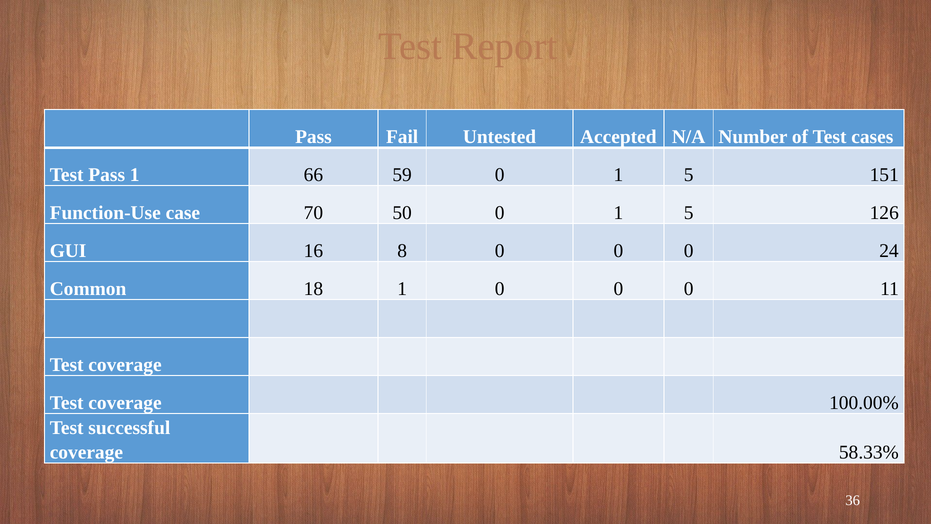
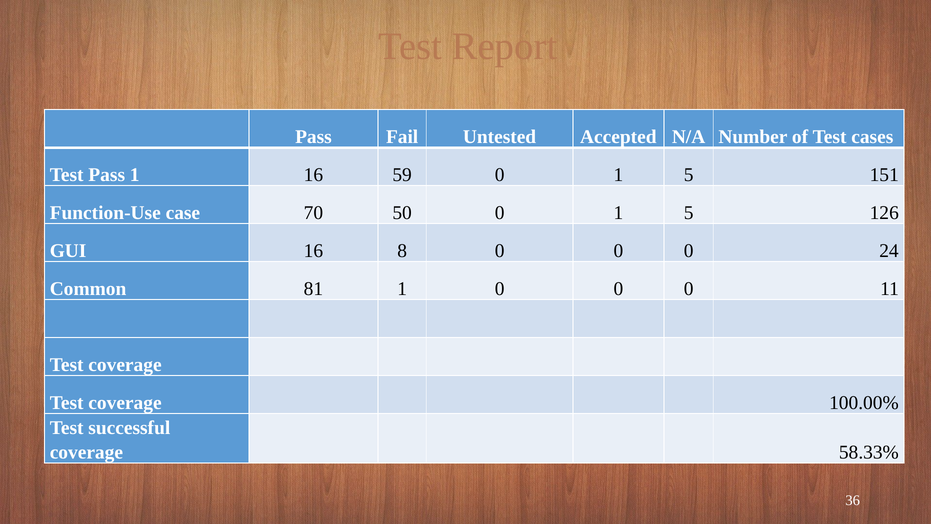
1 66: 66 -> 16 (313, 175)
18: 18 -> 81 (313, 289)
